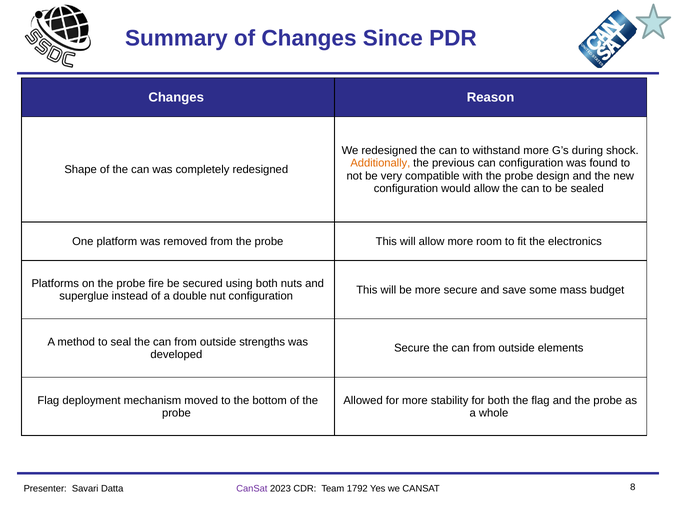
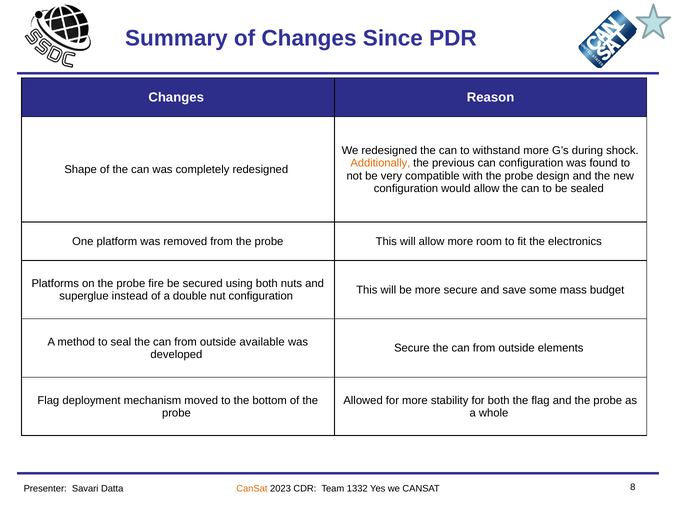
strengths: strengths -> available (262, 342)
CanSat colour: purple -> orange (252, 489)
1792: 1792 -> 1332 (357, 489)
